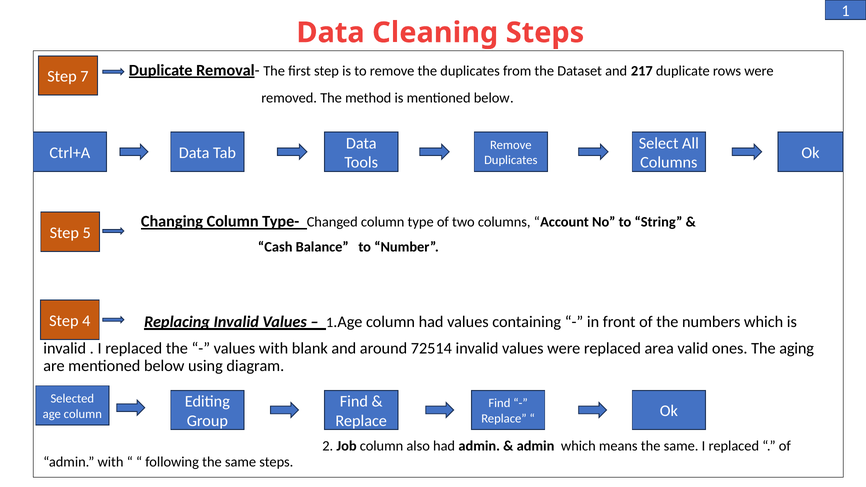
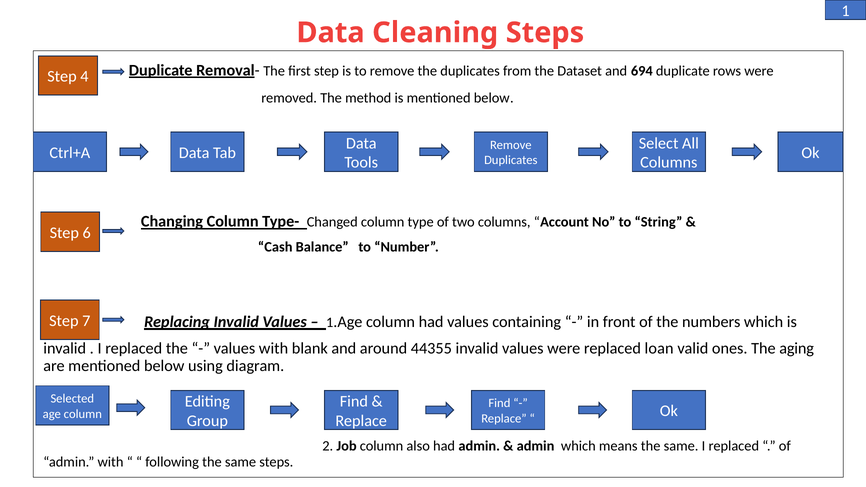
217: 217 -> 694 (642, 71)
7: 7 -> 4 (84, 77)
5: 5 -> 6 (87, 233)
4: 4 -> 7 (86, 321)
72514: 72514 -> 44355 (431, 349)
area: area -> loan (659, 349)
